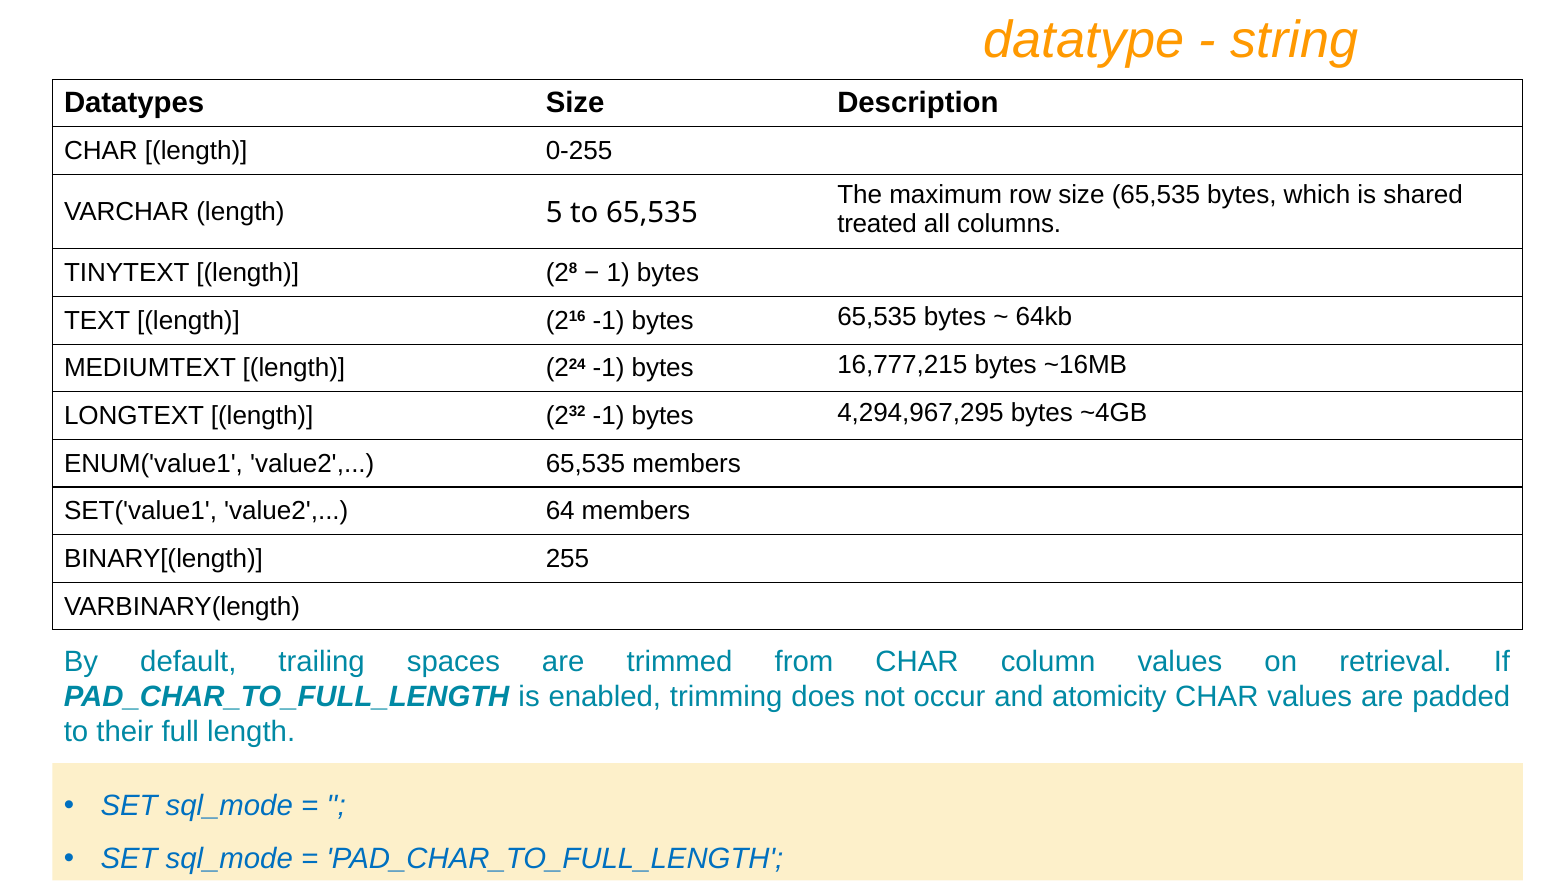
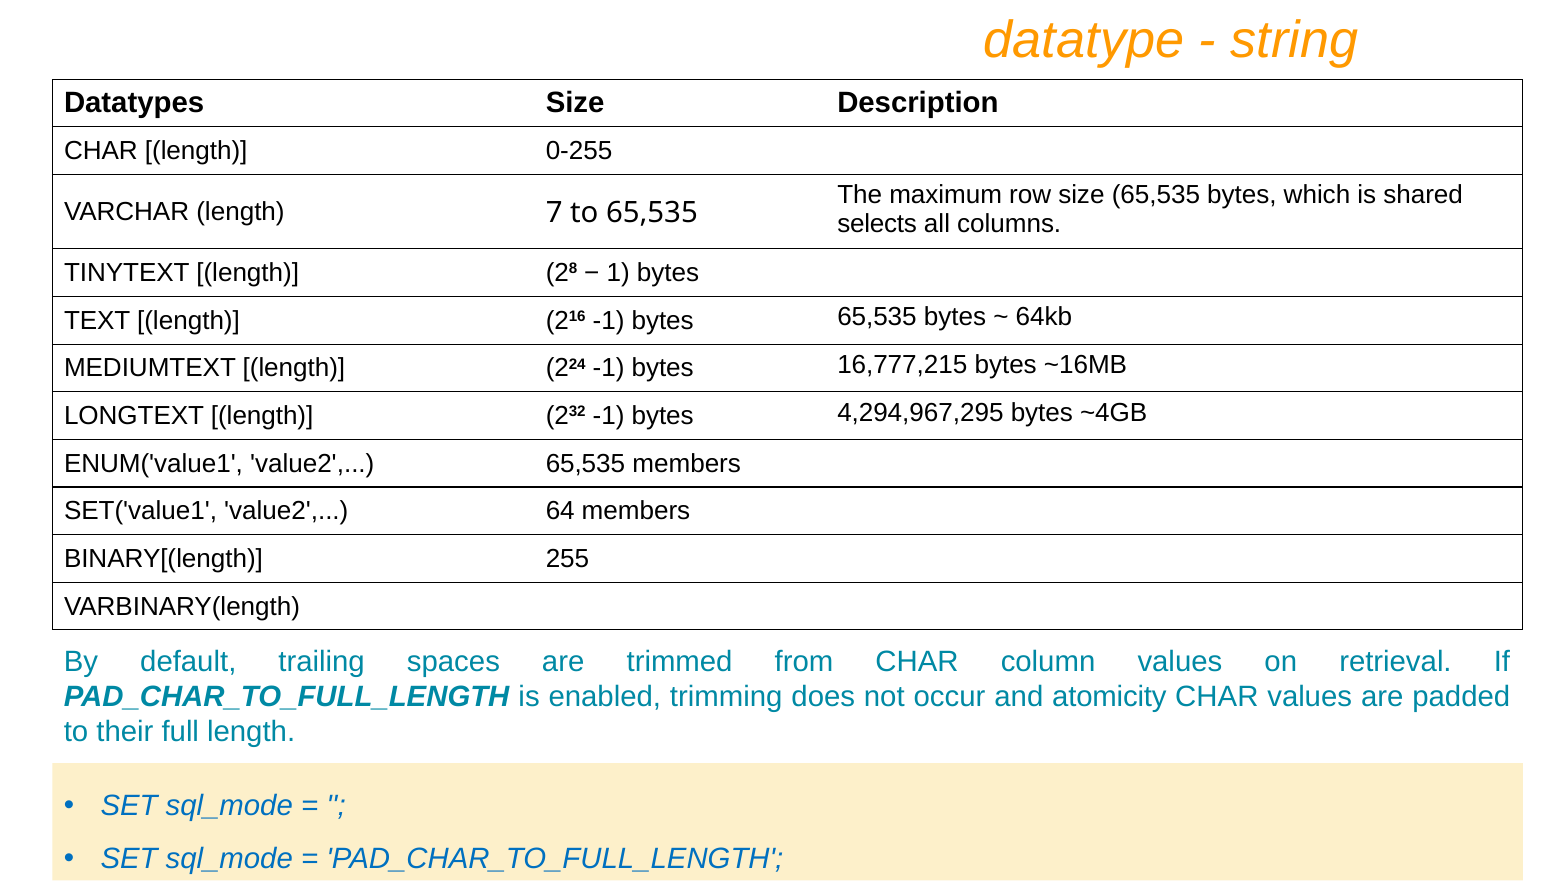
5: 5 -> 7 (554, 213)
treated: treated -> selects (877, 224)
